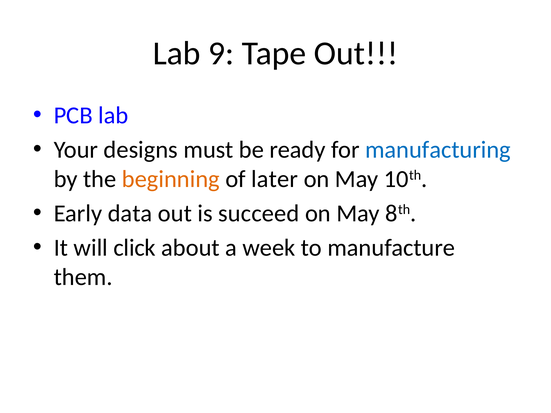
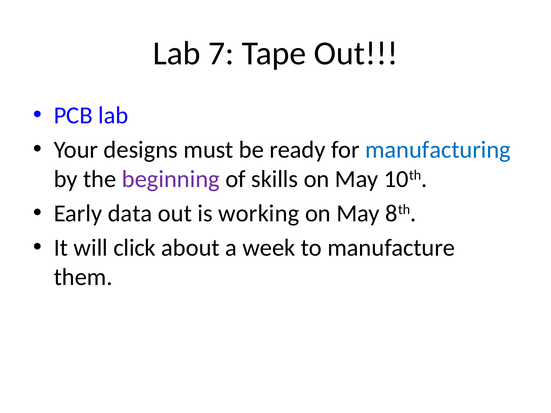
9: 9 -> 7 (221, 53)
beginning colour: orange -> purple (171, 179)
later: later -> skills (275, 179)
succeed: succeed -> working (259, 214)
